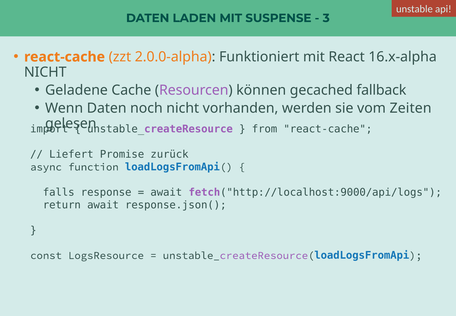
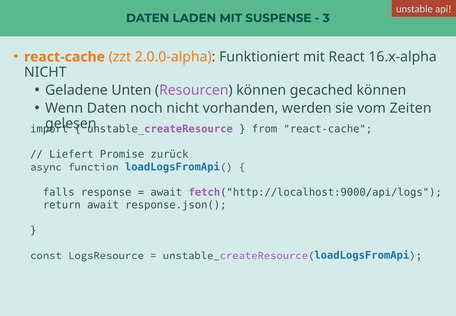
Cache: Cache -> Unten (131, 90)
gecached fallback: fallback -> können (381, 90)
